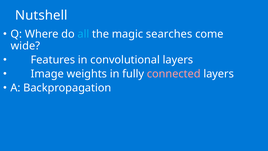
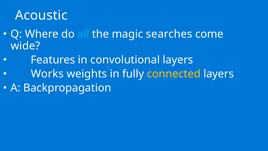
Nutshell: Nutshell -> Acoustic (41, 15)
Image: Image -> Works (47, 74)
connected colour: pink -> yellow (174, 74)
